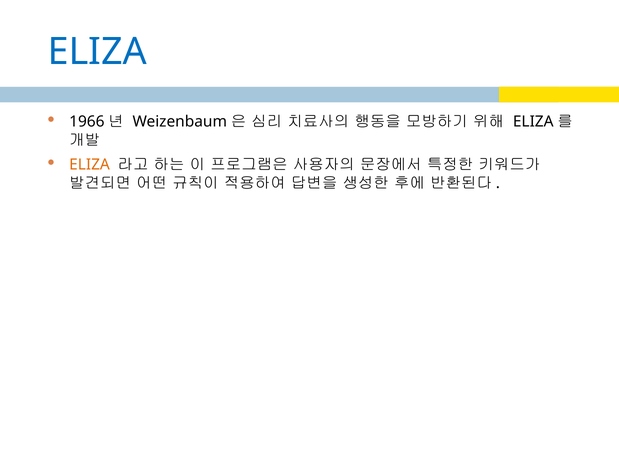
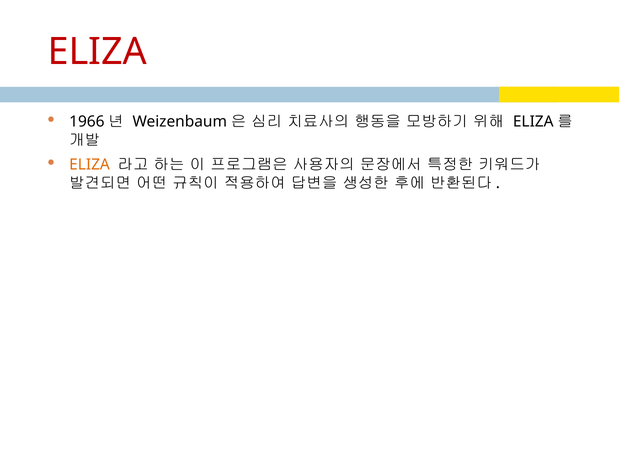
ELIZA colour: blue -> red (97, 52)
